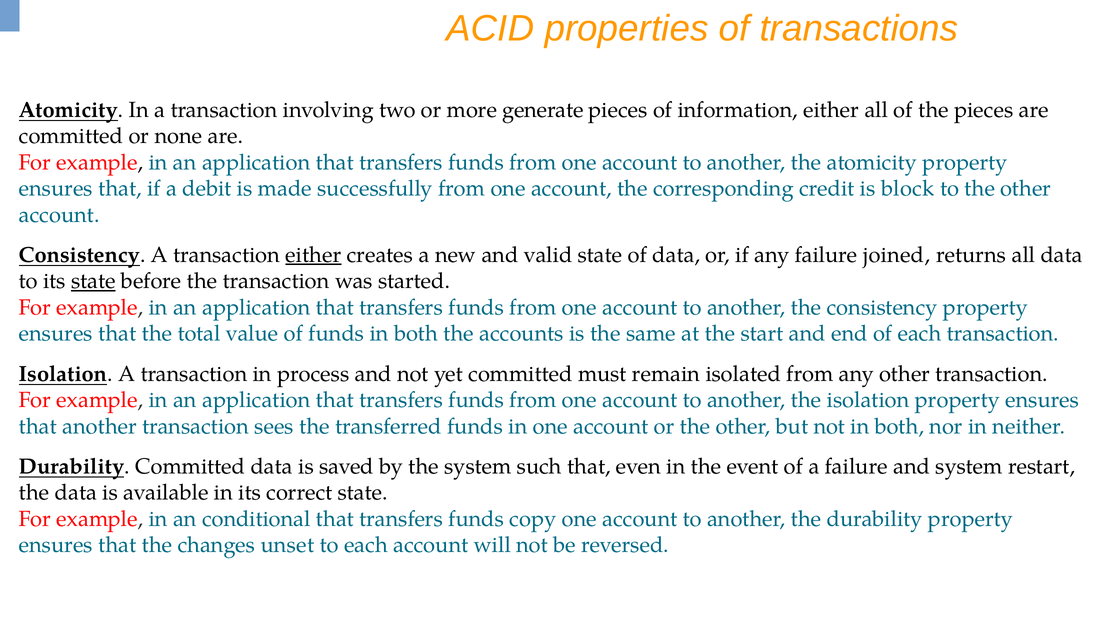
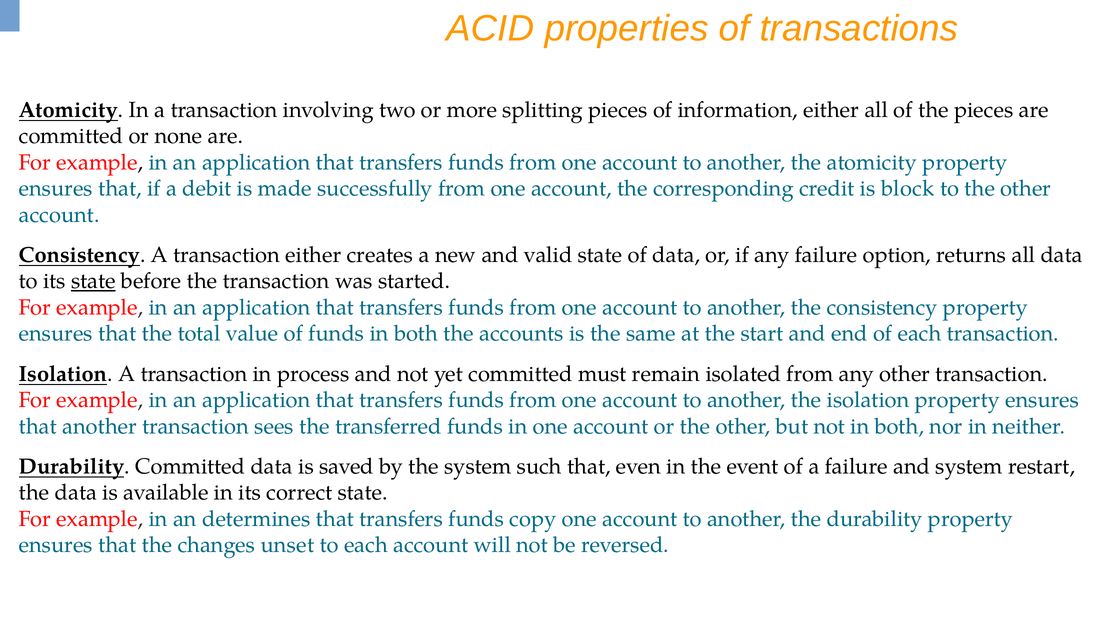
generate: generate -> splitting (543, 110)
either underline: present -> none (313, 255)
joined: joined -> option (897, 255)
conditional: conditional -> determines (256, 519)
